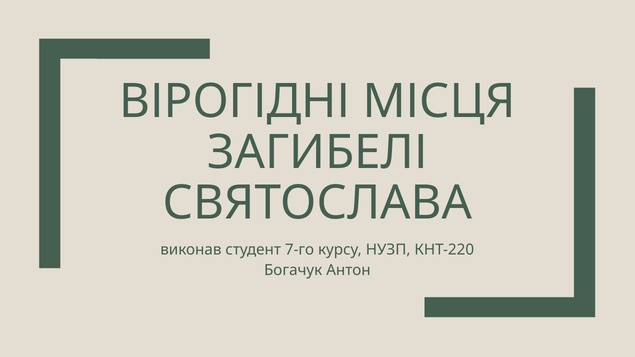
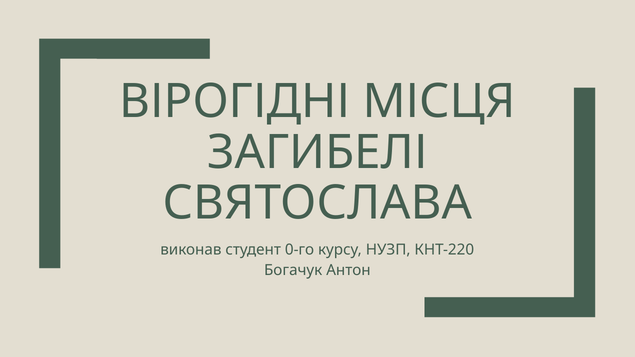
7-го: 7-го -> 0-го (300, 250)
